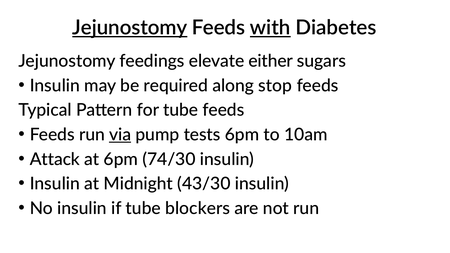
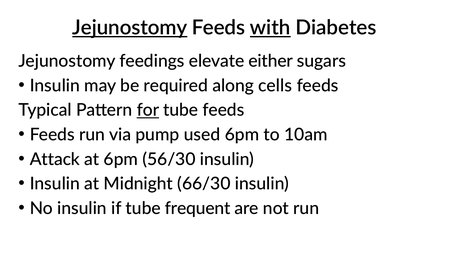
stop: stop -> cells (275, 86)
for underline: none -> present (148, 110)
via underline: present -> none (120, 135)
tests: tests -> used (202, 135)
74/30: 74/30 -> 56/30 (169, 159)
43/30: 43/30 -> 66/30 (204, 184)
blockers: blockers -> frequent (198, 208)
